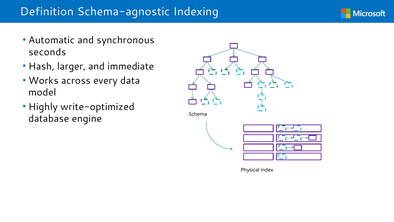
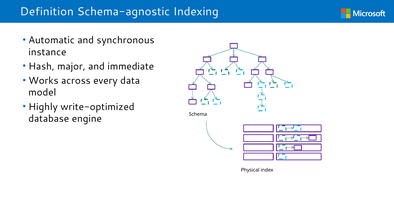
seconds: seconds -> instance (47, 52)
larger: larger -> major (71, 66)
